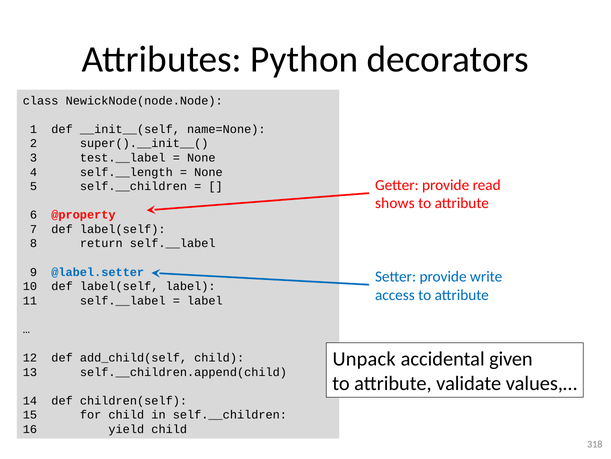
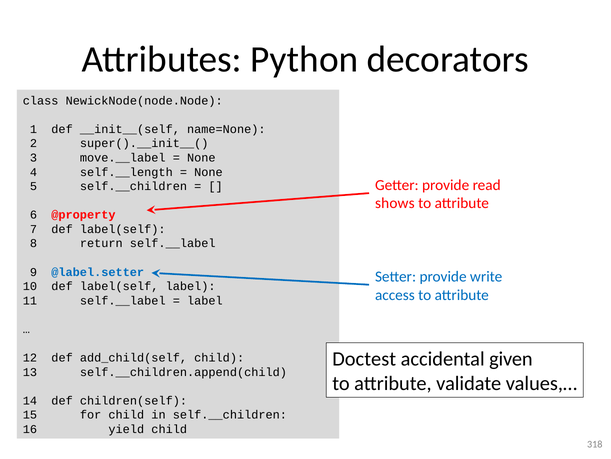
test.__label: test.__label -> move.__label (123, 158)
Unpack: Unpack -> Doctest (364, 359)
